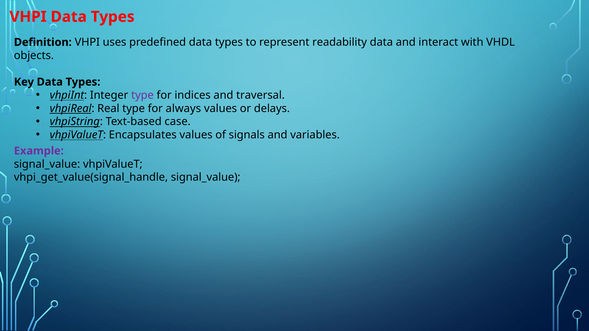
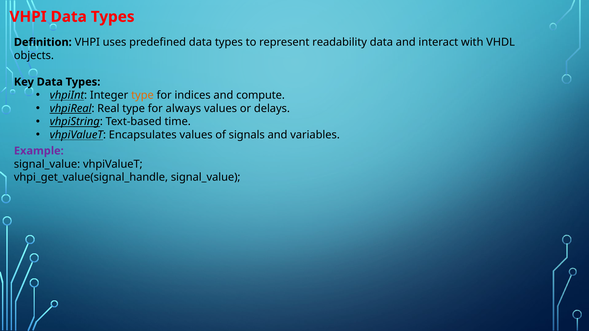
type colour: purple -> orange (142, 95)
traversal: traversal -> compute (261, 95)
case: case -> time (178, 122)
